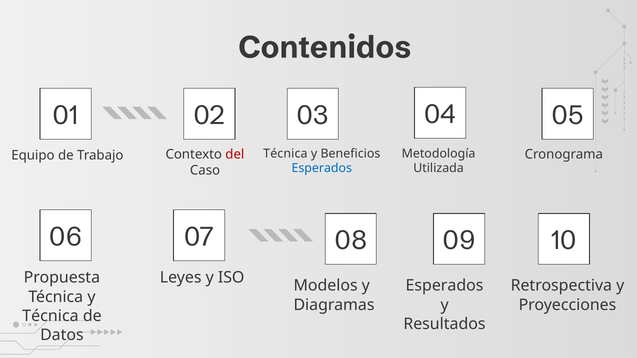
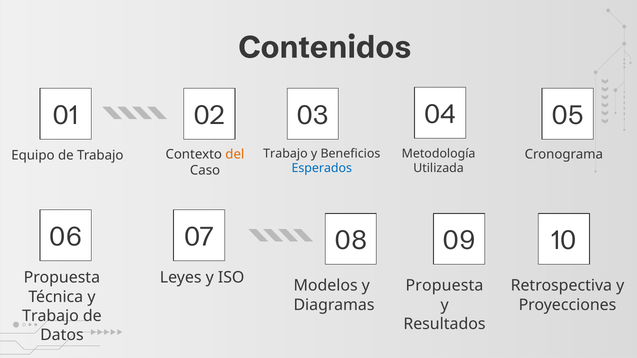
Técnica: Técnica -> Trabajo (285, 154)
del colour: red -> orange (235, 154)
Esperados: Esperados -> Propuesta (444, 286)
Técnica: Técnica -> Trabajo (51, 316)
